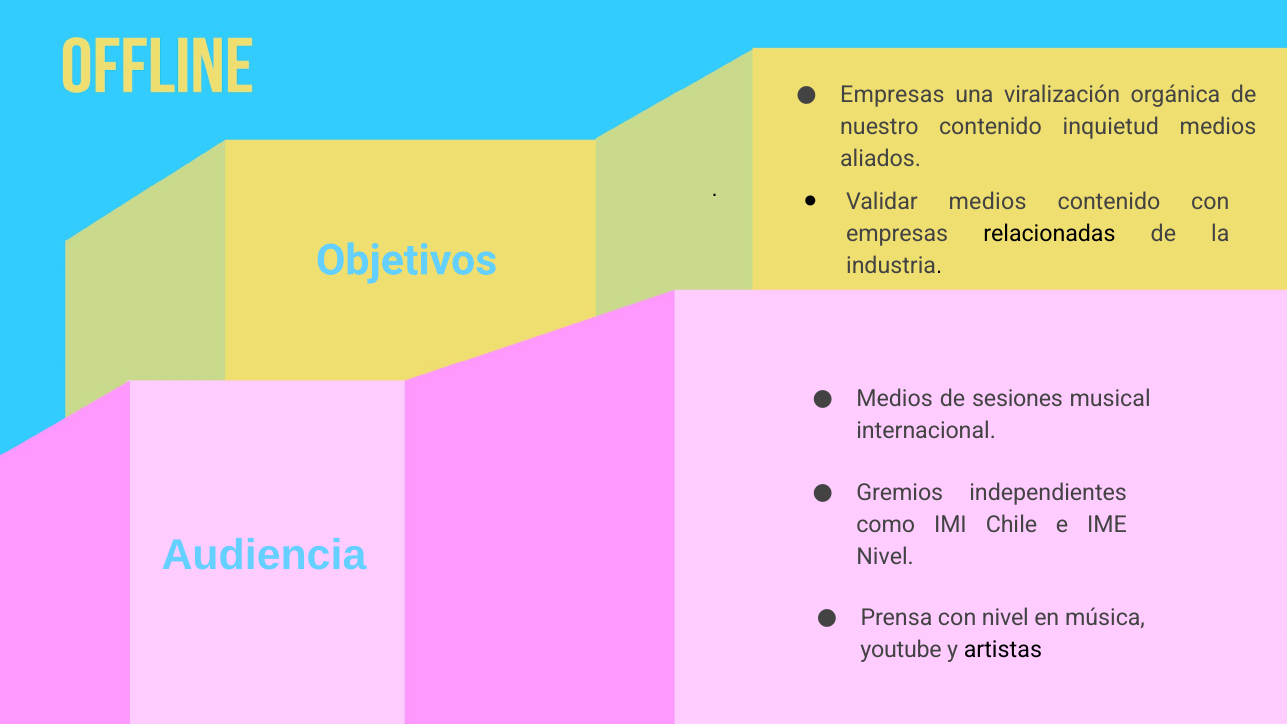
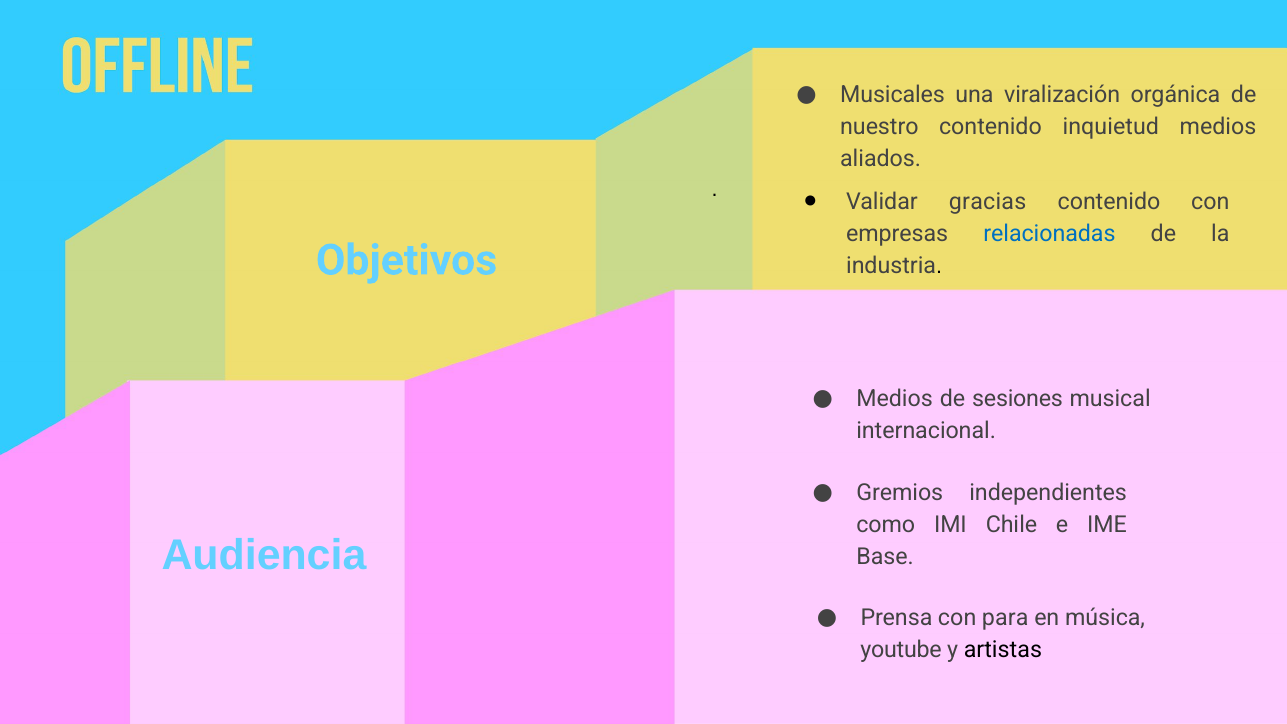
Empresas: Empresas -> Musicales (893, 95)
Validar medios: medios -> gracias (988, 201)
relacionadas colour: black -> blue (1049, 233)
Nivel: Nivel -> Base (885, 557)
con nivel: nivel -> para (1005, 618)
